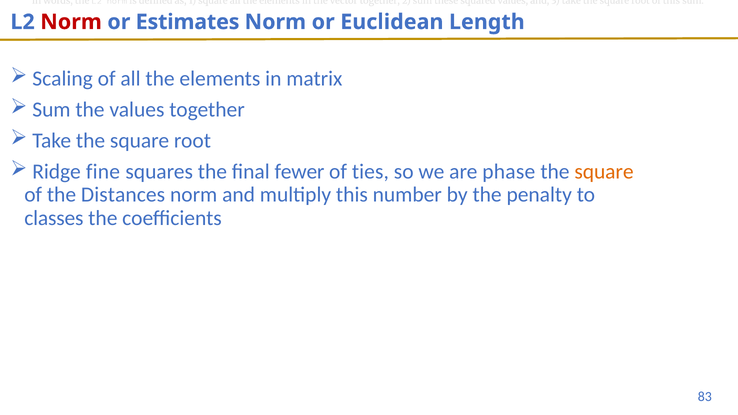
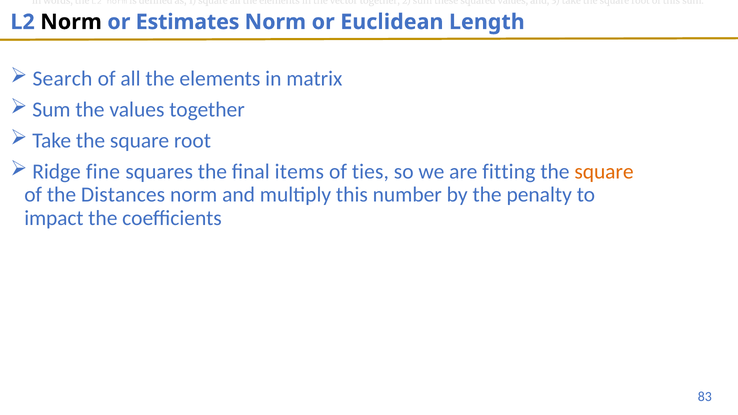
Norm colour: red -> black (71, 22)
Scaling: Scaling -> Search (62, 79)
fewer: fewer -> items (299, 172)
phase: phase -> fitting (509, 172)
classes: classes -> impact (54, 218)
